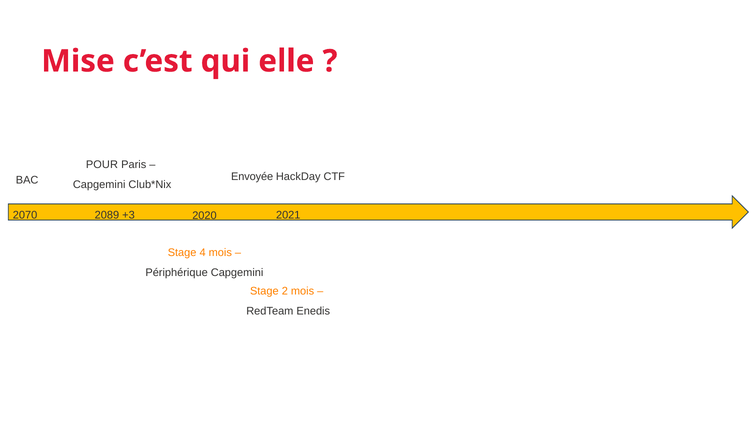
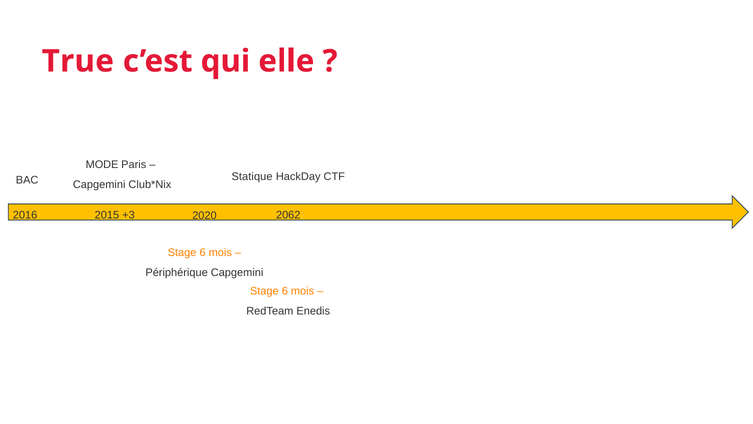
Mise: Mise -> True (78, 61)
POUR: POUR -> MODE (102, 165)
Envoyée: Envoyée -> Statique (252, 176)
2089: 2089 -> 2015 (107, 215)
2021: 2021 -> 2062 (288, 215)
2070: 2070 -> 2016 (25, 215)
4: 4 -> 6 (203, 252)
2: 2 -> 6 (285, 291)
